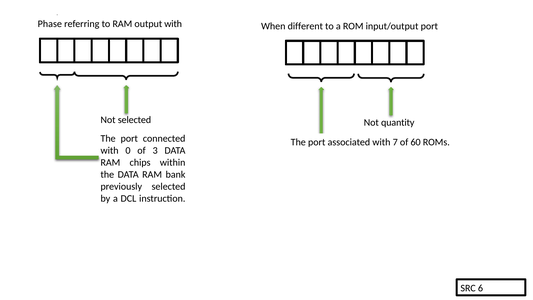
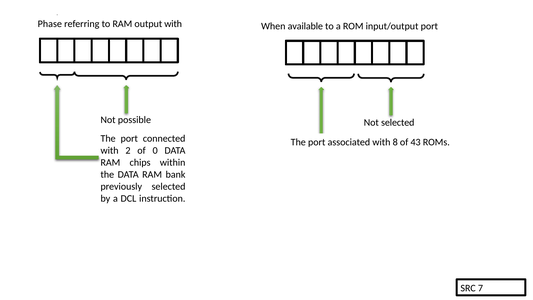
different: different -> available (305, 26)
Not selected: selected -> possible (134, 120)
Not quantity: quantity -> selected (398, 122)
7: 7 -> 8 (395, 142)
60: 60 -> 43 (416, 142)
0: 0 -> 2 (128, 150)
3: 3 -> 0 (155, 150)
6: 6 -> 7 (480, 288)
